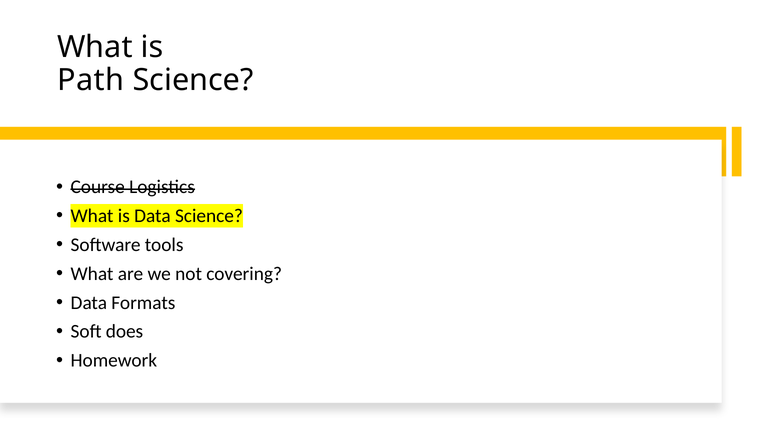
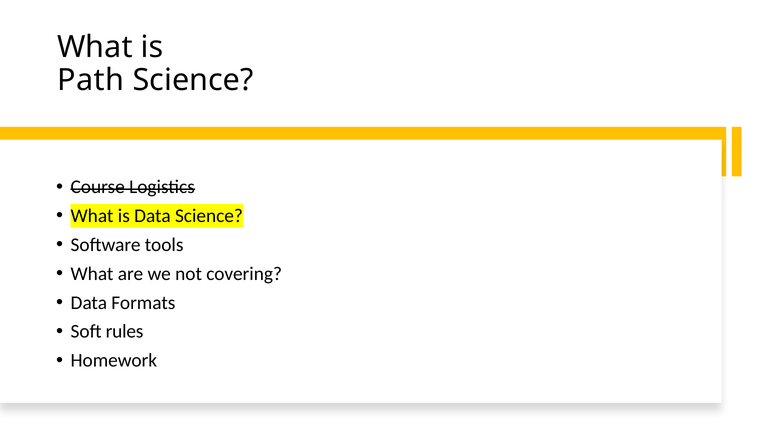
does: does -> rules (125, 331)
